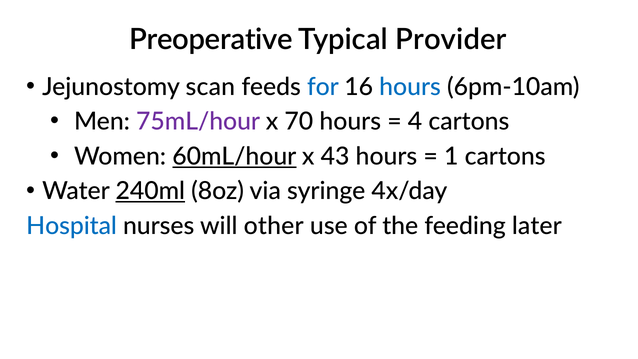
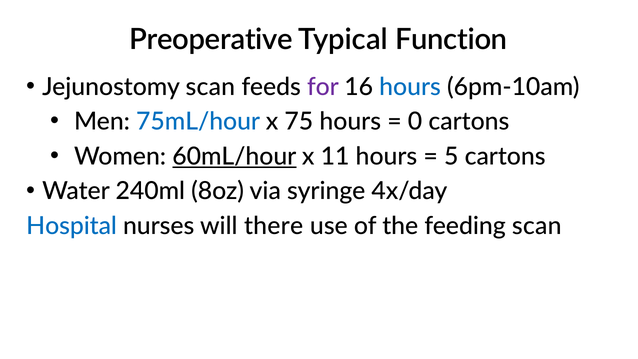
Provider: Provider -> Function (451, 40)
for colour: blue -> purple (323, 87)
75mL/hour colour: purple -> blue (198, 122)
70: 70 -> 75 (299, 122)
4: 4 -> 0 (415, 122)
43: 43 -> 11 (335, 156)
1: 1 -> 5 (451, 156)
240ml underline: present -> none (150, 191)
other: other -> there (274, 226)
feeding later: later -> scan (537, 226)
